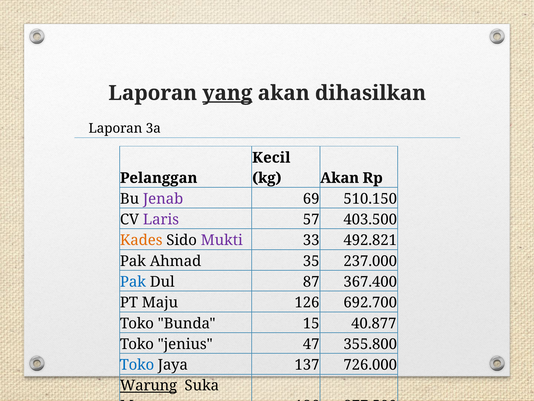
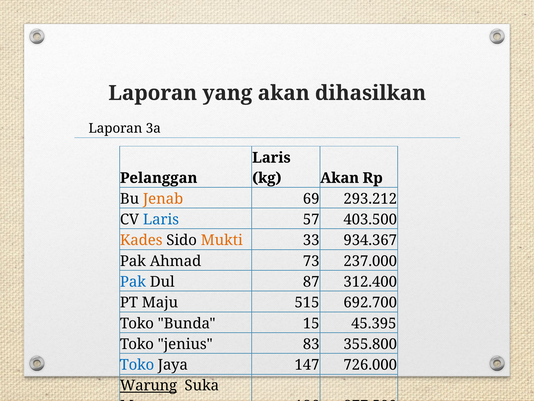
yang underline: present -> none (227, 93)
Kecil: Kecil -> Laris (271, 157)
Jenab colour: purple -> orange (163, 199)
510.150: 510.150 -> 293.212 (370, 199)
Laris colour: purple -> blue (161, 219)
Mukti colour: purple -> orange (222, 240)
492.821: 492.821 -> 934.367 (370, 240)
35: 35 -> 73 (311, 261)
367.400: 367.400 -> 312.400 (370, 282)
126: 126 -> 515 (307, 302)
40.877: 40.877 -> 45.395 (374, 323)
47: 47 -> 83 (311, 344)
137: 137 -> 147 (307, 365)
